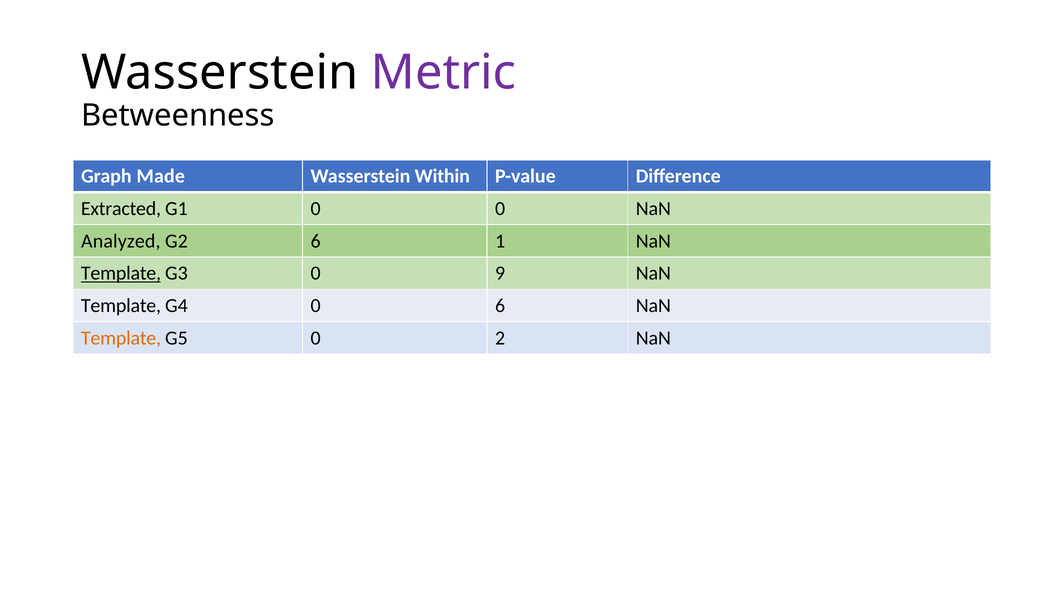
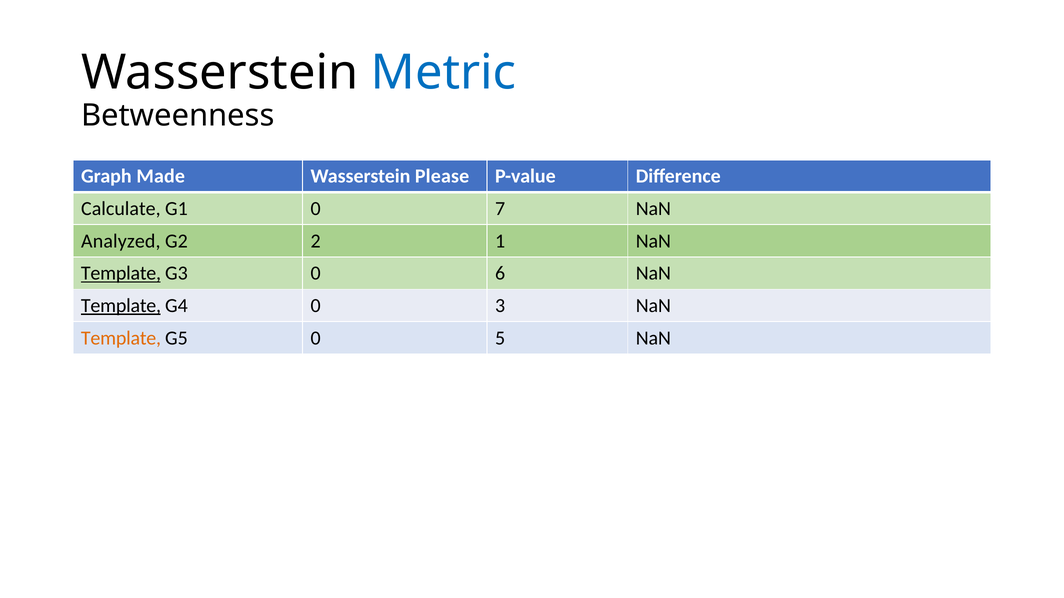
Metric colour: purple -> blue (444, 73)
Within: Within -> Please (442, 176)
Extracted: Extracted -> Calculate (121, 209)
0 0: 0 -> 7 (500, 209)
G2 6: 6 -> 2 (316, 241)
9: 9 -> 6 (500, 274)
Template underline: none -> present (121, 306)
0 6: 6 -> 3 (500, 306)
2: 2 -> 5 (500, 338)
